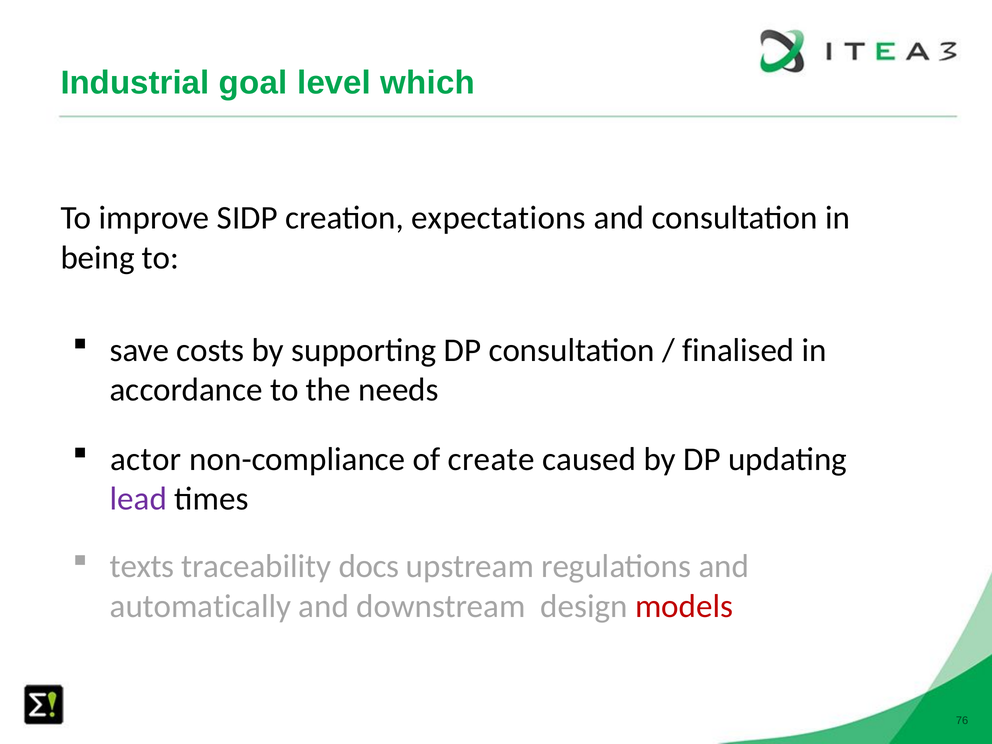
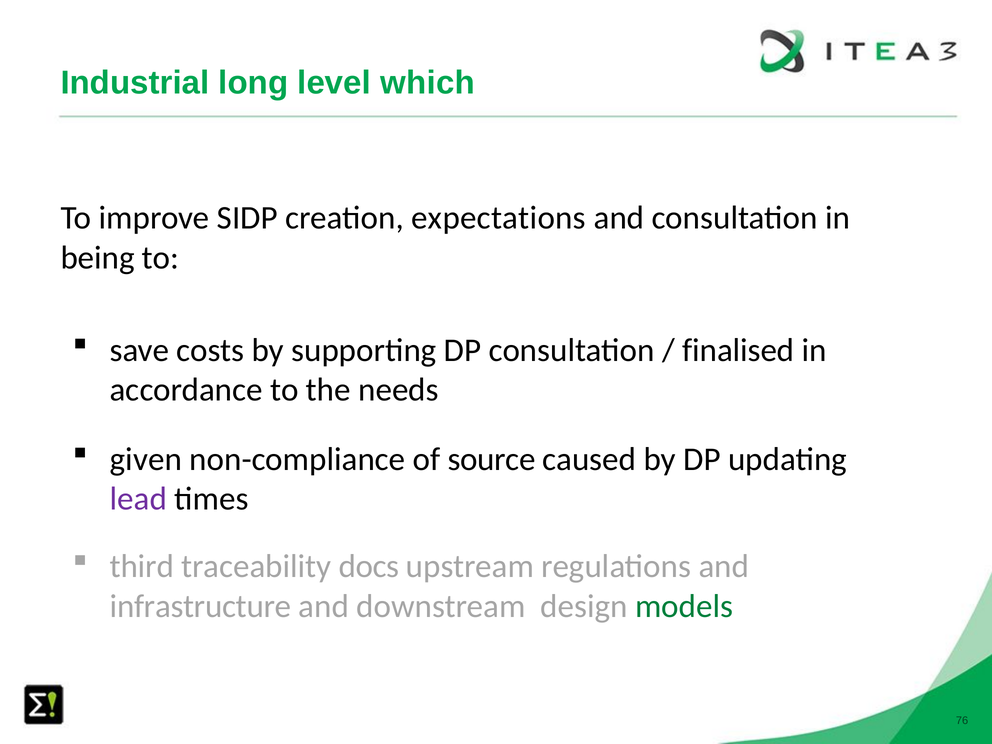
goal: goal -> long (253, 83)
actor: actor -> given (146, 459)
create: create -> source (492, 459)
texts: texts -> third (142, 566)
automatically: automatically -> infrastructure (201, 606)
models colour: red -> green (684, 606)
